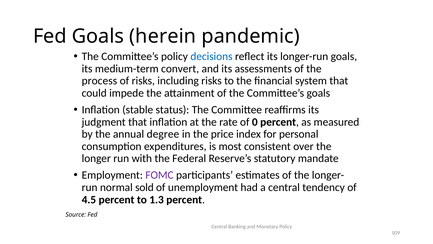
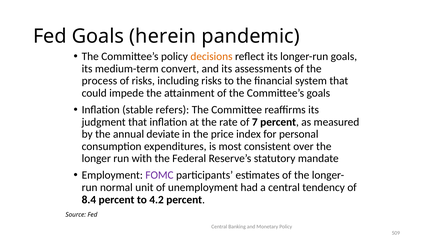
decisions colour: blue -> orange (211, 56)
status: status -> refers (172, 110)
0: 0 -> 7 (255, 122)
degree: degree -> deviate (163, 134)
sold: sold -> unit (144, 187)
4.5: 4.5 -> 8.4 (89, 199)
1.3: 1.3 -> 4.2 (157, 199)
